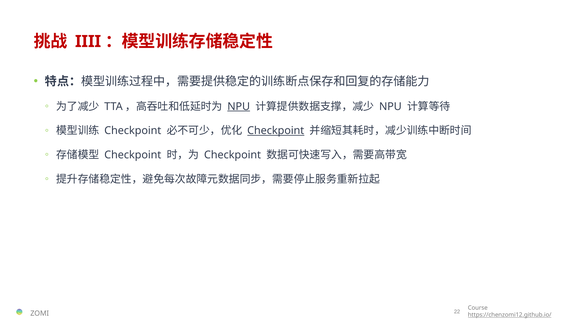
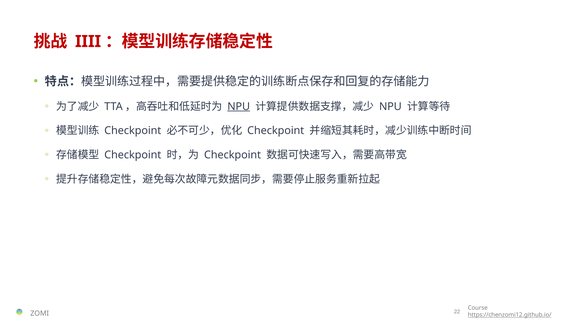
Checkpoint underline: present -> none (276, 131)
